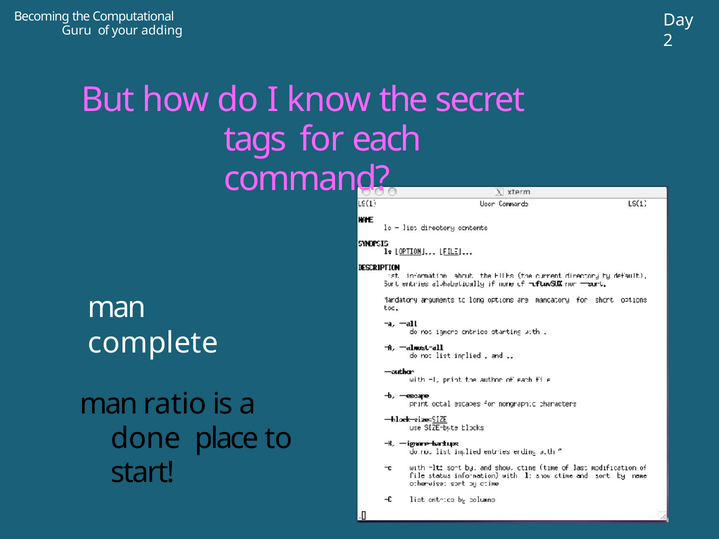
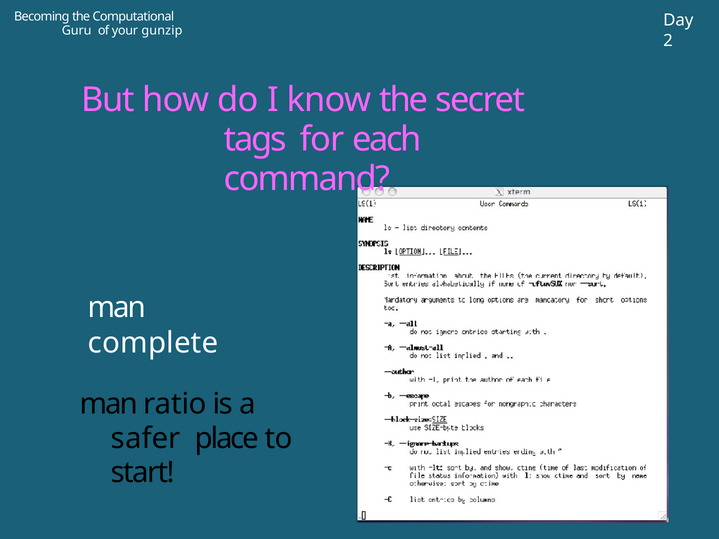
adding: adding -> gunzip (162, 31)
done: done -> safer (146, 439)
